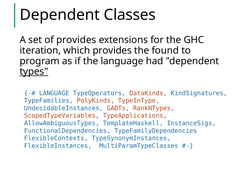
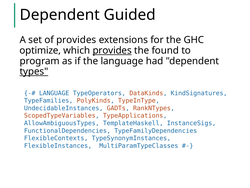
Classes: Classes -> Guided (130, 15)
iteration: iteration -> optimize (40, 50)
provides underline: none -> present (112, 50)
